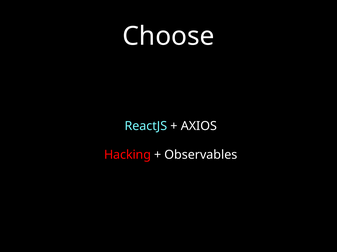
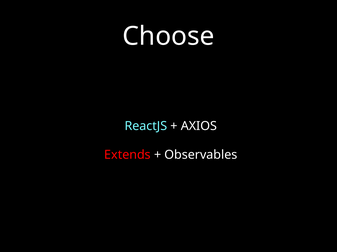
Hacking: Hacking -> Extends (127, 155)
